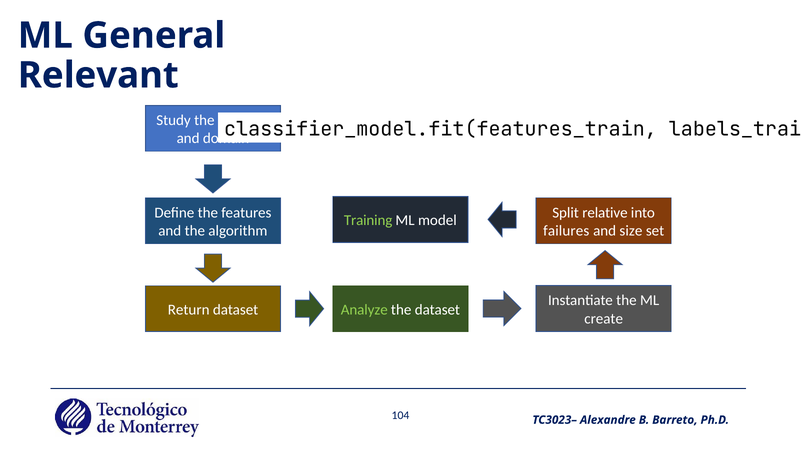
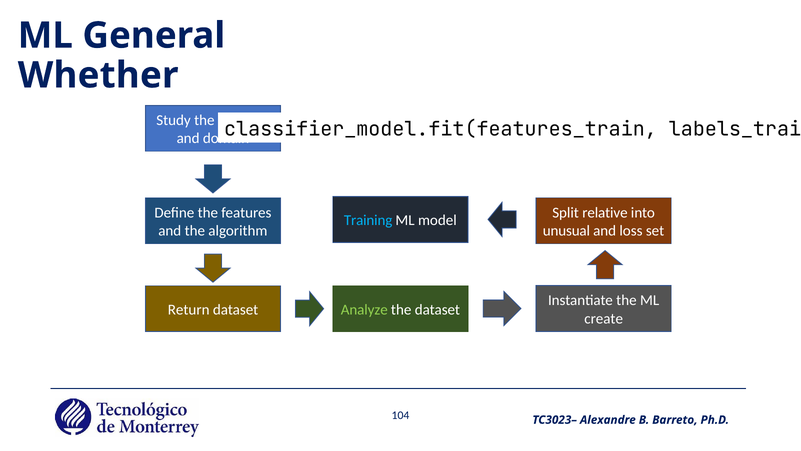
Relevant: Relevant -> Whether (98, 75)
Training colour: light green -> light blue (368, 220)
failures: failures -> unusual (566, 231)
size: size -> loss (631, 231)
